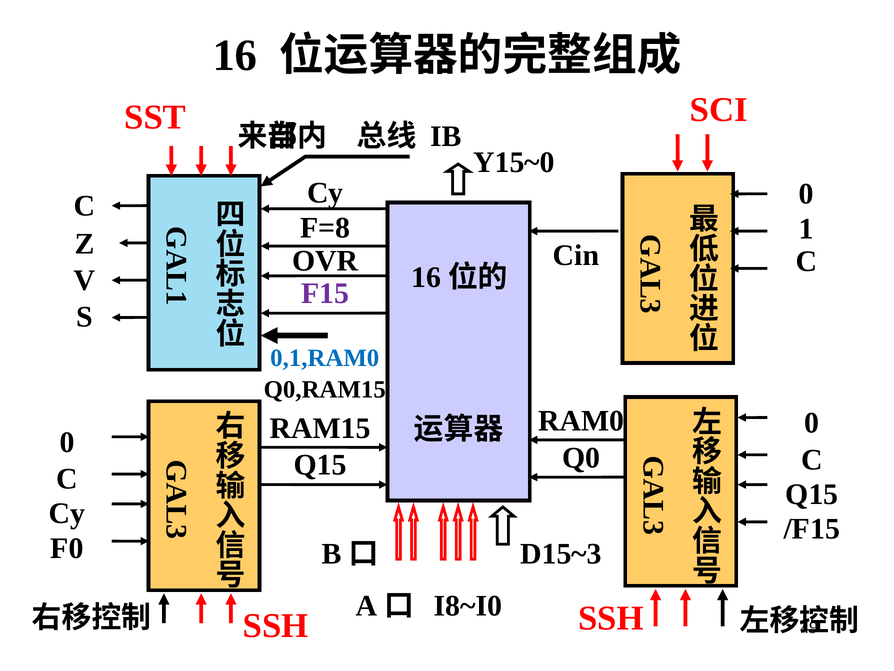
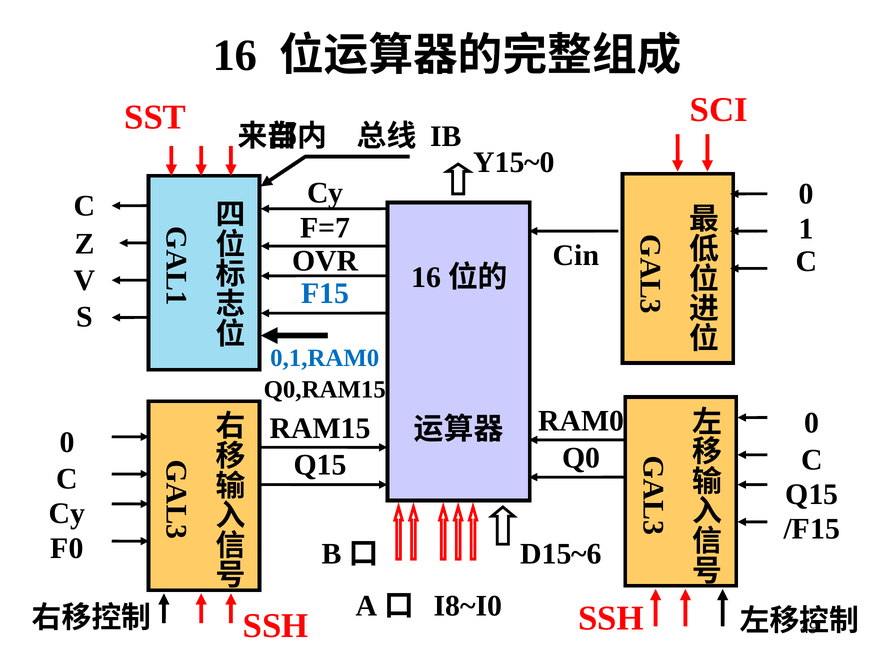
F=8: F=8 -> F=7 (325, 228)
F15 colour: purple -> blue (325, 293)
D15~3: D15~3 -> D15~6 (561, 553)
